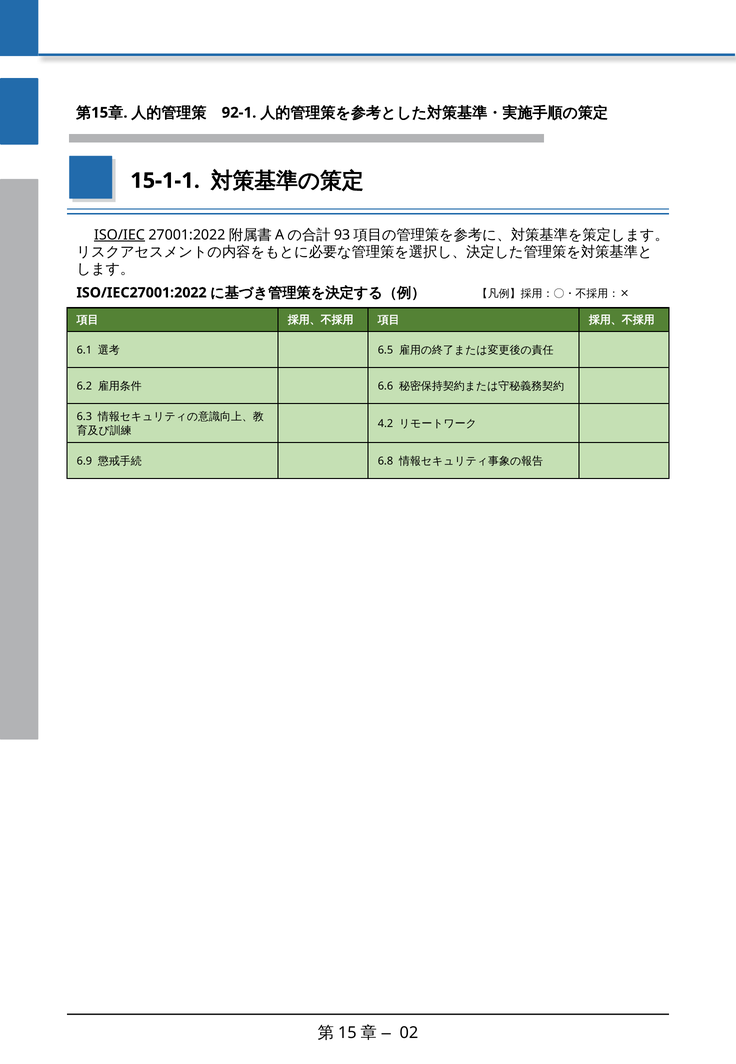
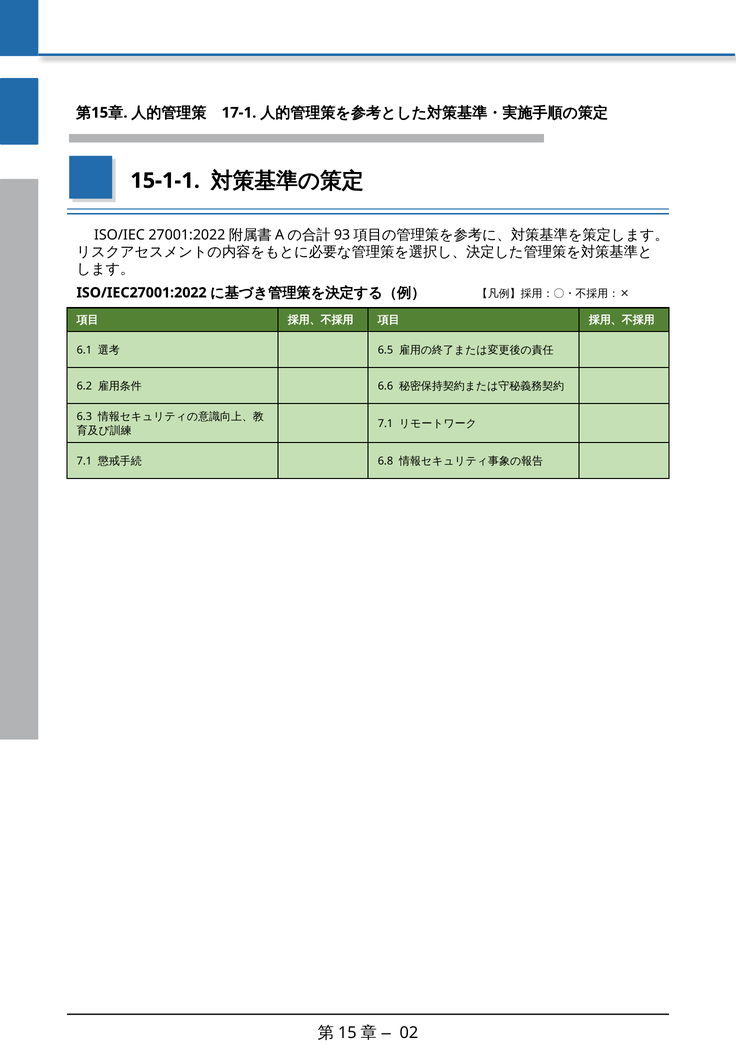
92-1: 92-1 -> 17-1 (239, 113)
ISO/IEC underline: present -> none (119, 235)
4.2: 4.2 -> 7.1 (385, 423)
6.9: 6.9 -> 7.1 (84, 461)
